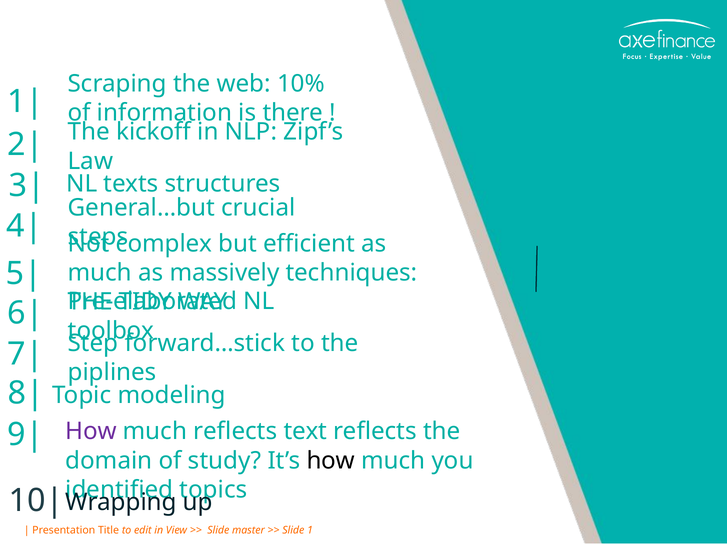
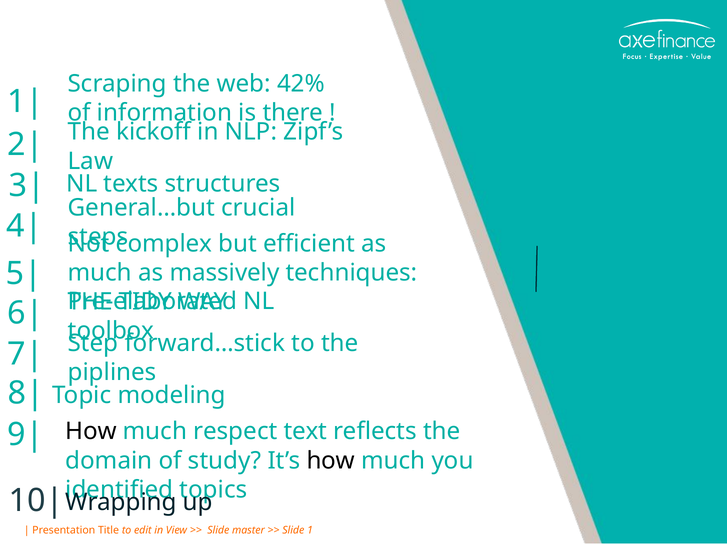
10%: 10% -> 42% (301, 84)
How colour: purple -> black (91, 432)
much reflects: reflects -> respect (235, 432)
